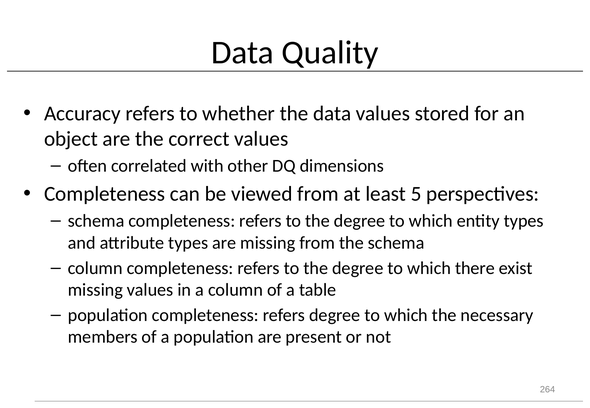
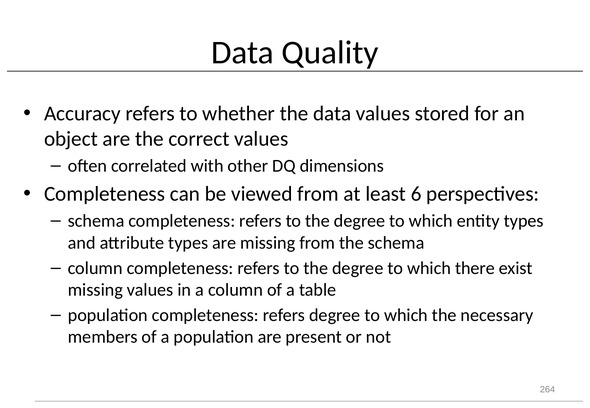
5: 5 -> 6 (416, 194)
